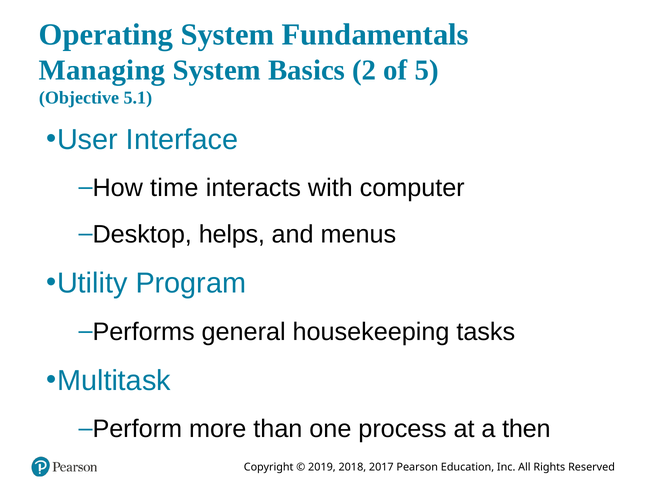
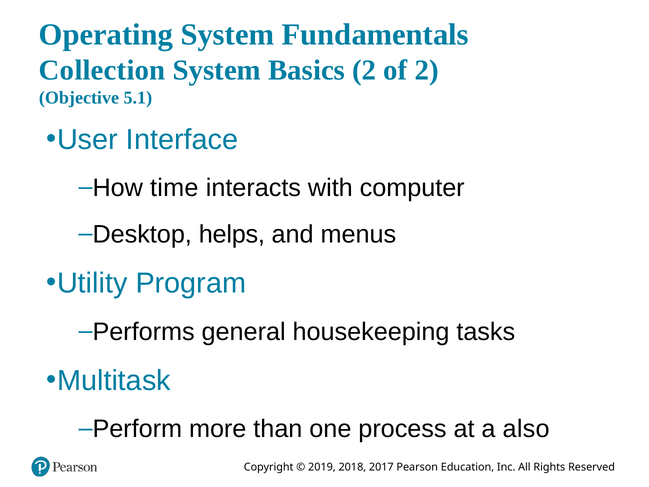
Managing: Managing -> Collection (102, 70)
of 5: 5 -> 2 (427, 70)
then: then -> also (526, 429)
